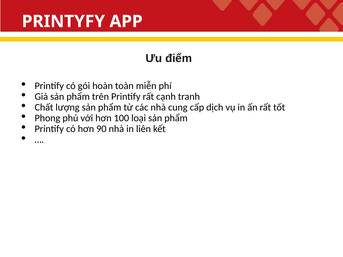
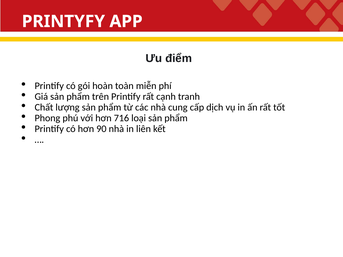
100: 100 -> 716 (121, 118)
